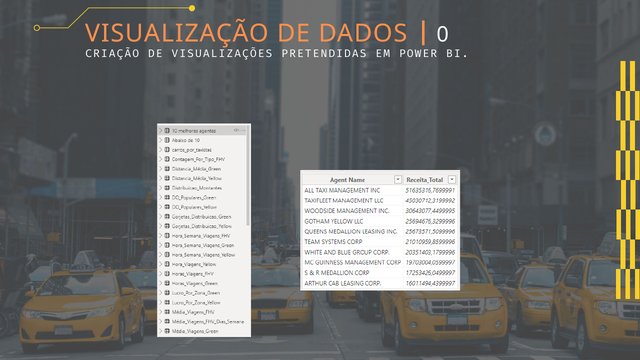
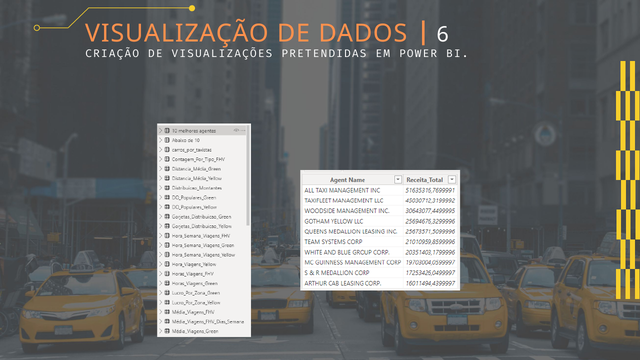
0: 0 -> 6 (443, 35)
